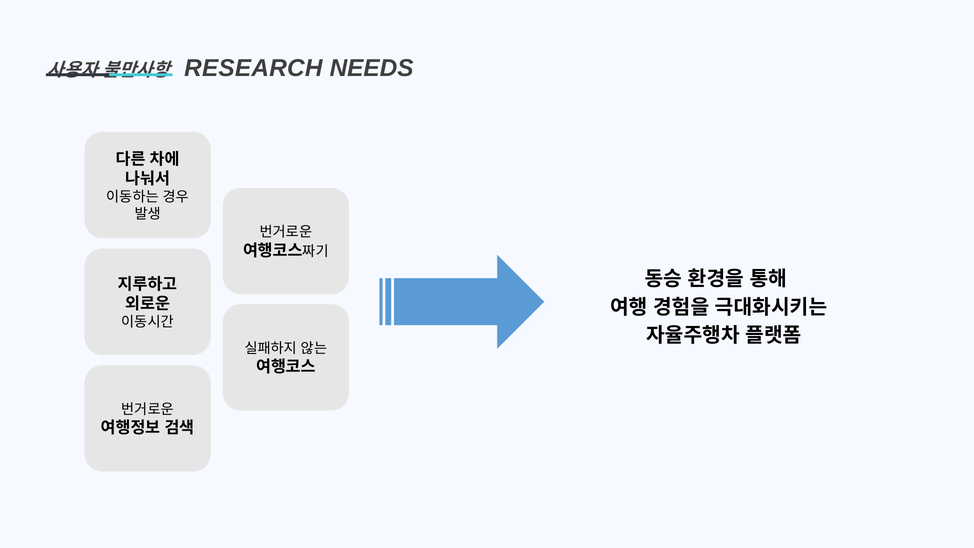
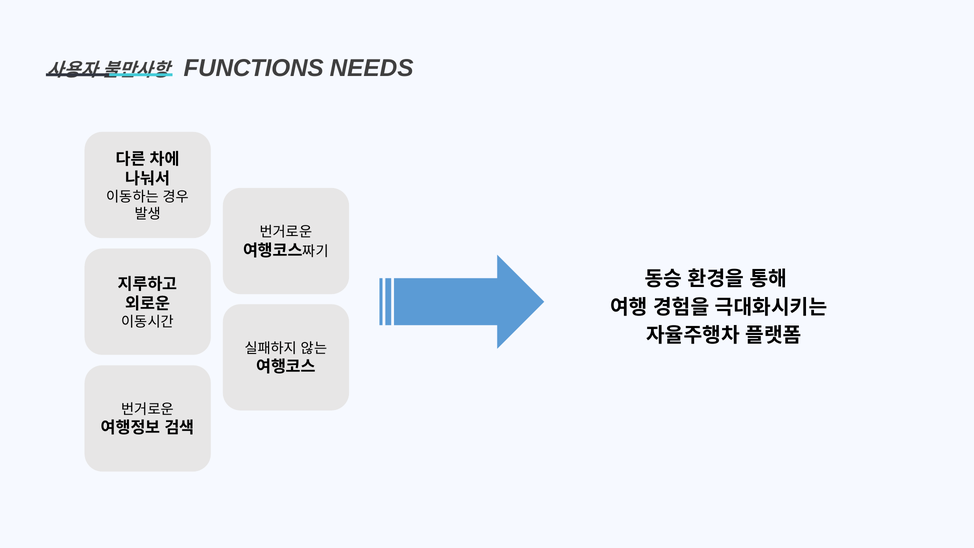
RESEARCH: RESEARCH -> FUNCTIONS (254, 68)
